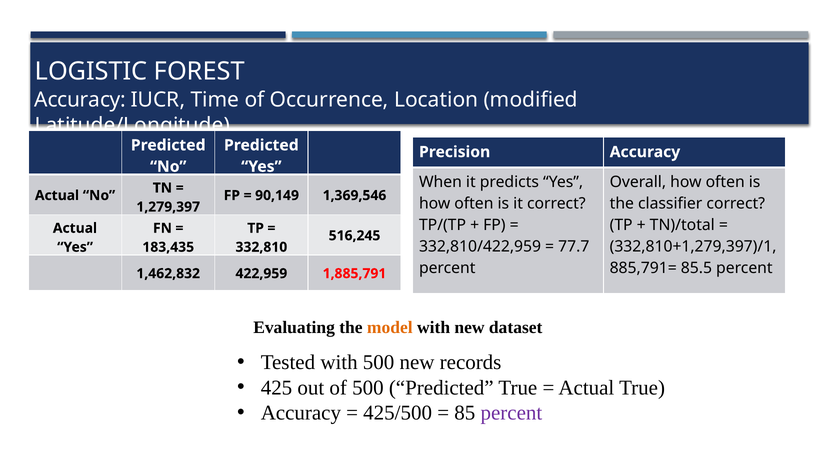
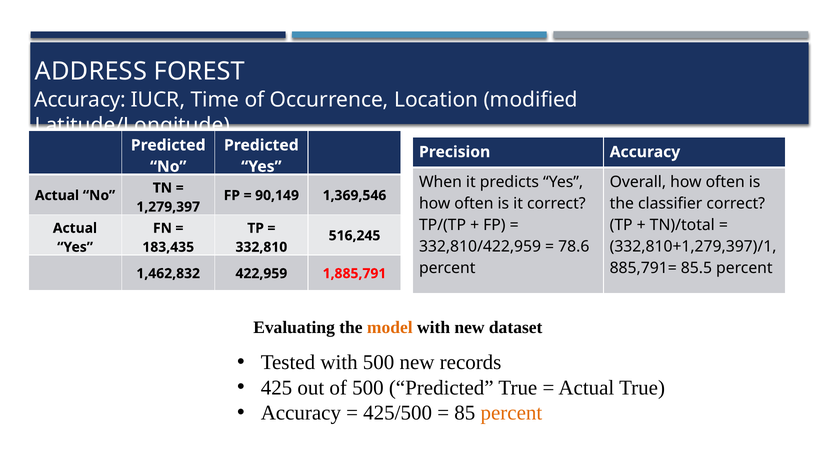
LOGISTIC: LOGISTIC -> ADDRESS (91, 71)
77.7: 77.7 -> 78.6 (574, 246)
percent colour: purple -> orange (511, 413)
